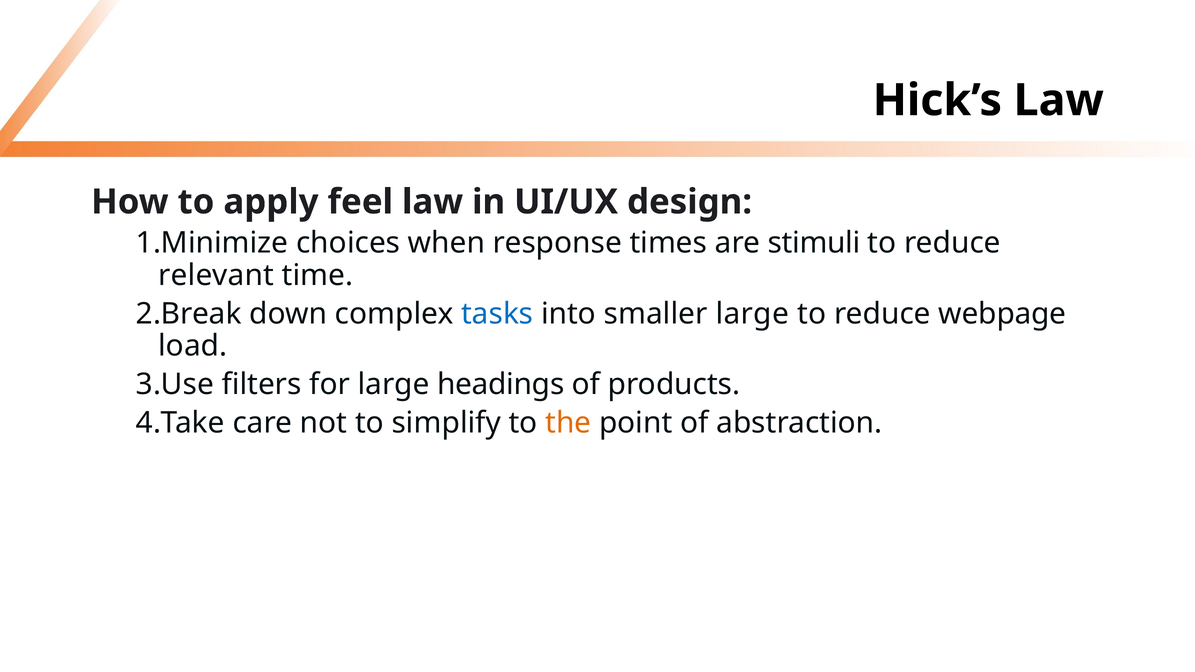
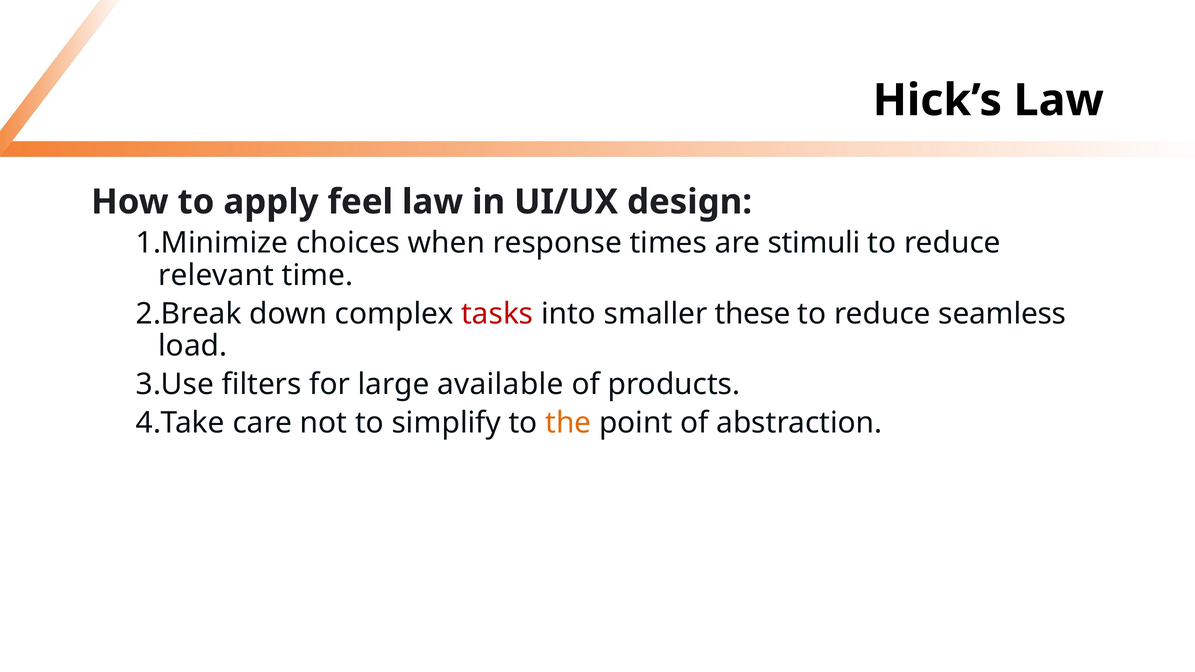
tasks colour: blue -> red (497, 314)
smaller large: large -> these (753, 314)
webpage: webpage -> seamless (1002, 314)
headings: headings -> available (500, 385)
